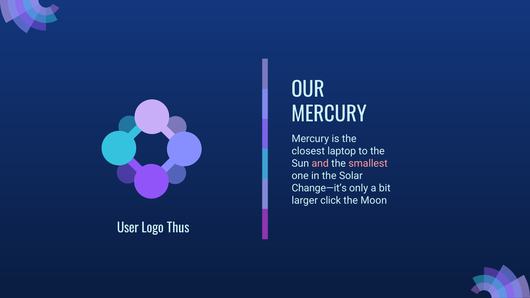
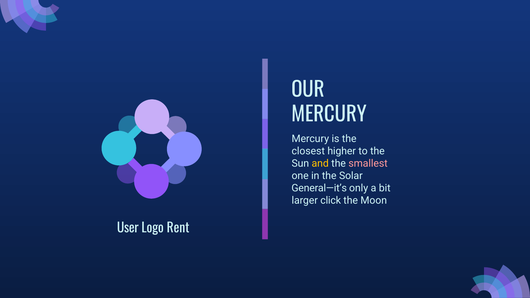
laptop: laptop -> higher (342, 151)
and colour: pink -> yellow (320, 163)
Change—it’s: Change—it’s -> General—it’s (319, 188)
Thus: Thus -> Rent (178, 228)
